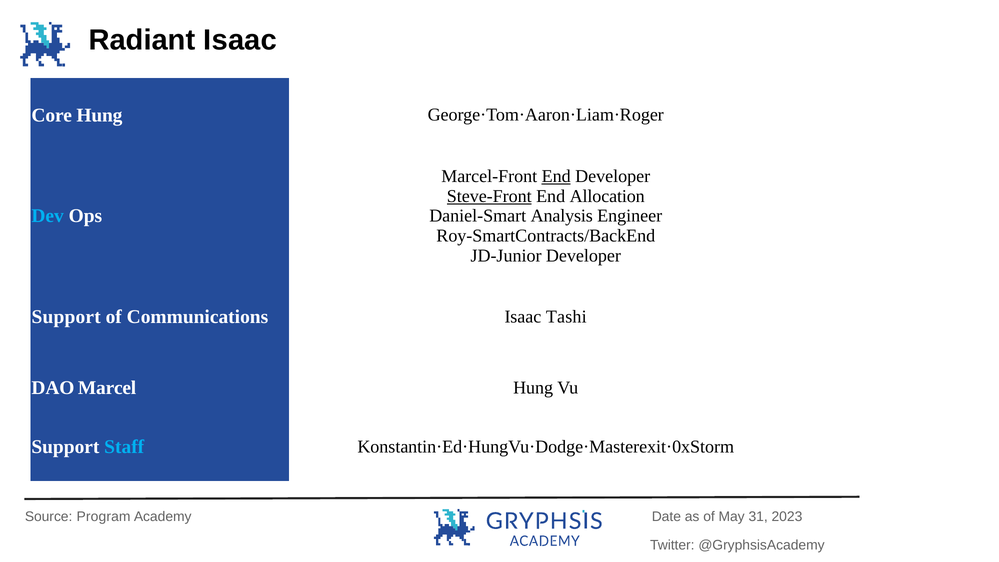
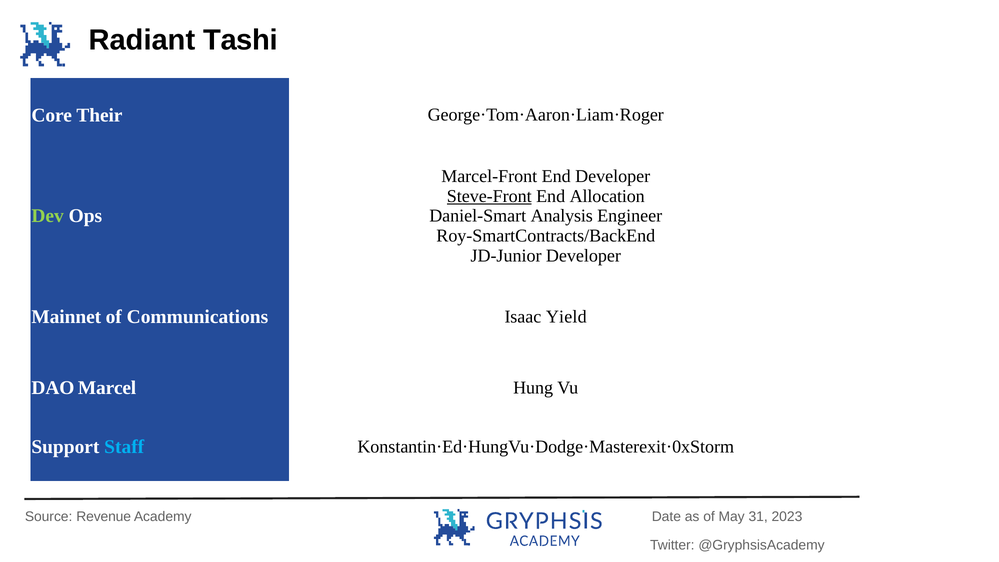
Radiant Isaac: Isaac -> Tashi (240, 40)
Core Hung: Hung -> Their (99, 115)
End underline: present -> none (556, 176)
Dev colour: light blue -> light green (48, 216)
Support: Support -> Mainnet (66, 317)
Tashi: Tashi -> Yield (566, 317)
Program: Program -> Revenue (104, 517)
